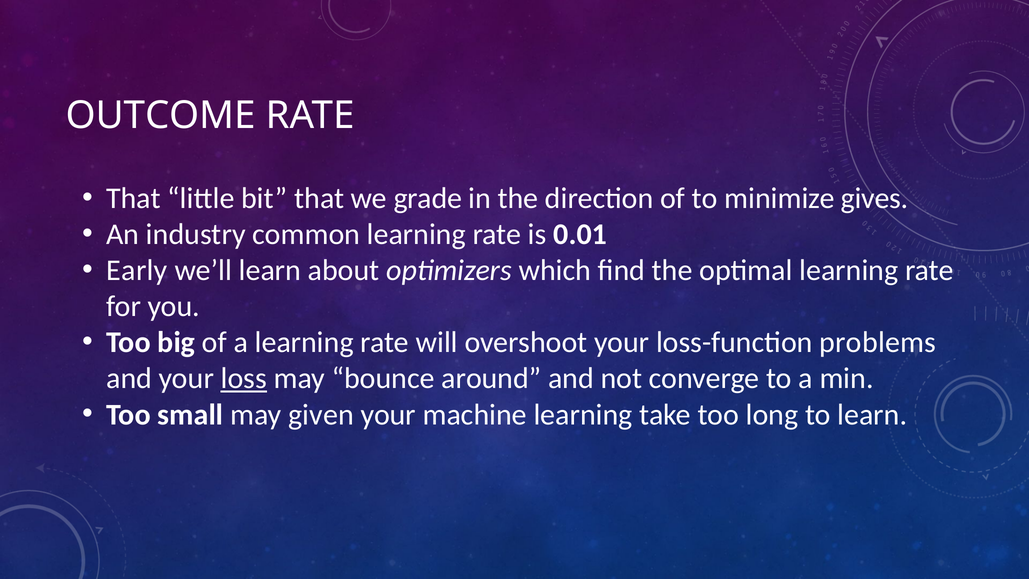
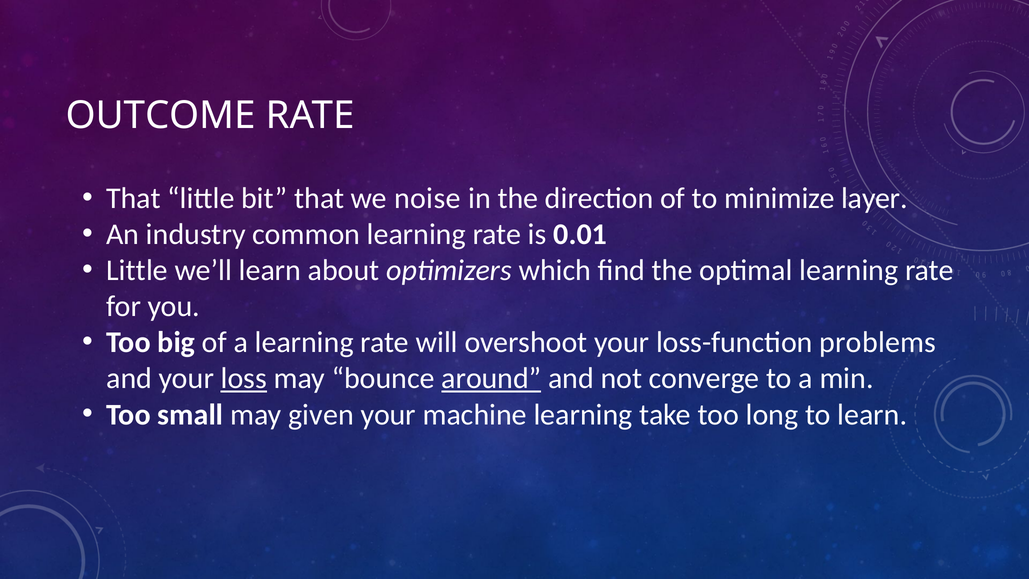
grade: grade -> noise (427, 198)
gives: gives -> layer (874, 198)
Early: Early -> Little (137, 270)
around underline: none -> present (491, 378)
